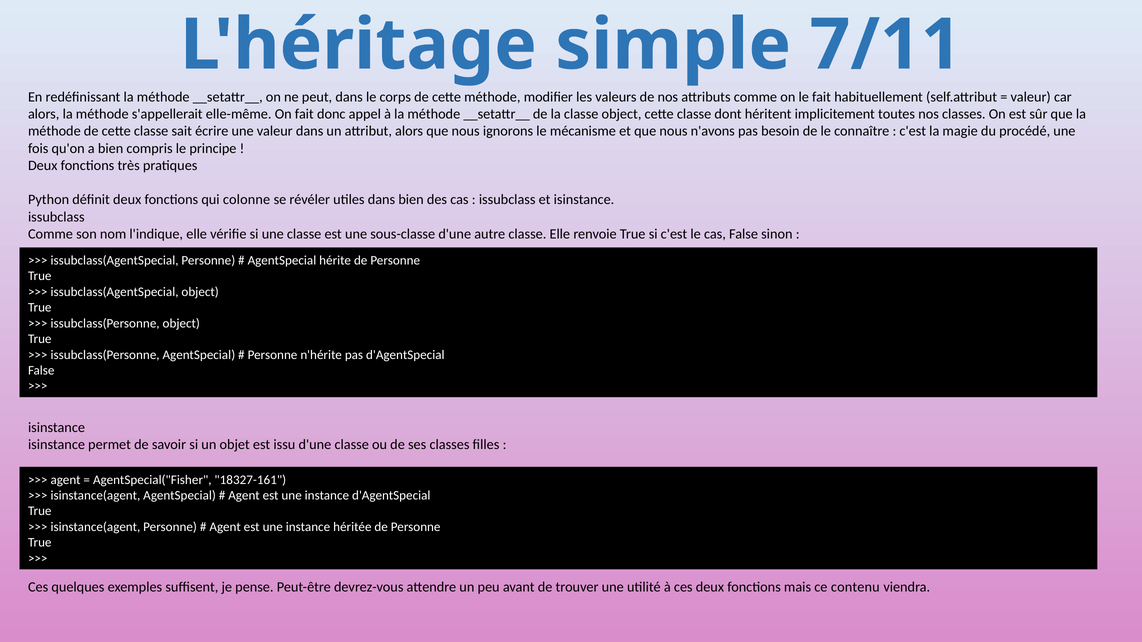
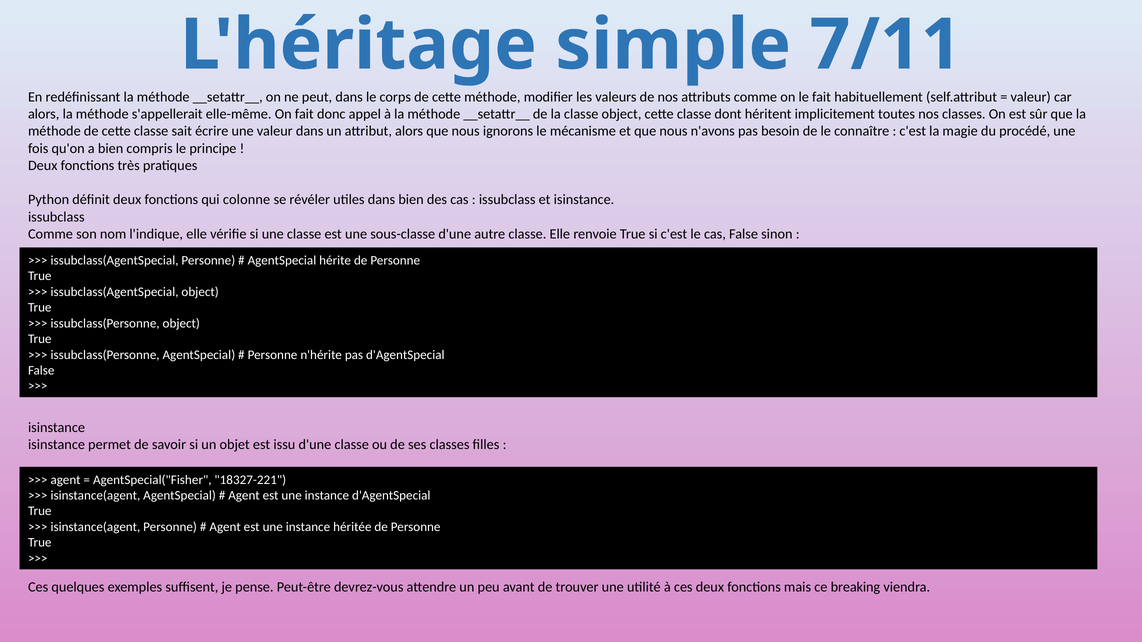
18327-161: 18327-161 -> 18327-221 (250, 480)
contenu: contenu -> breaking (855, 588)
